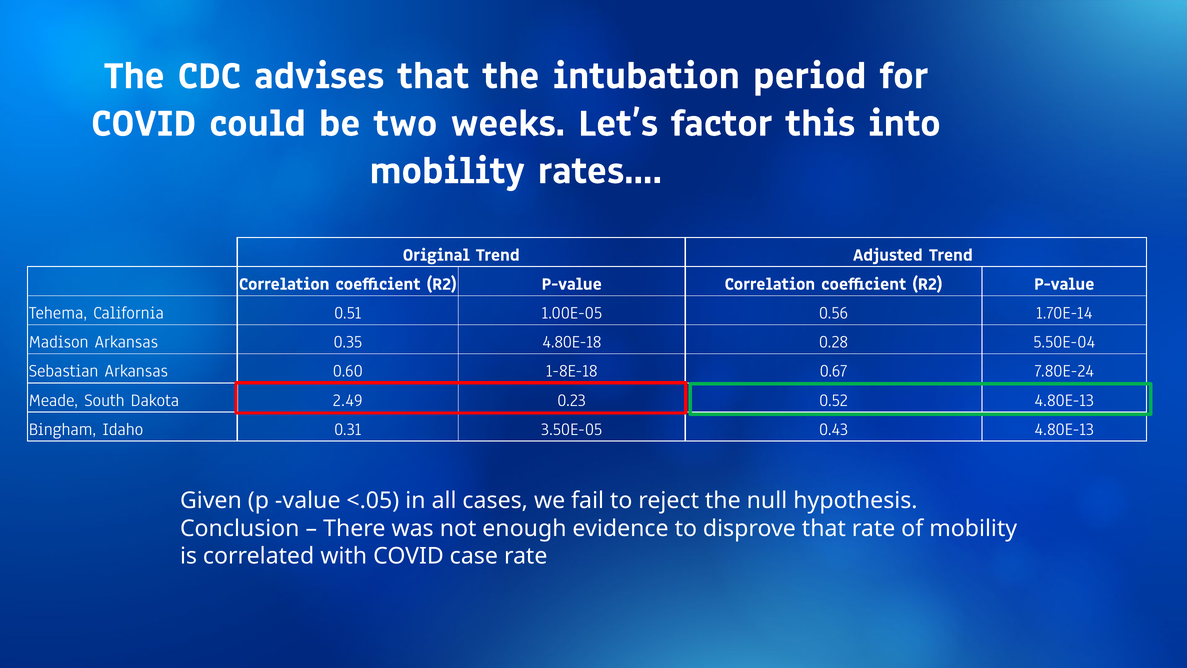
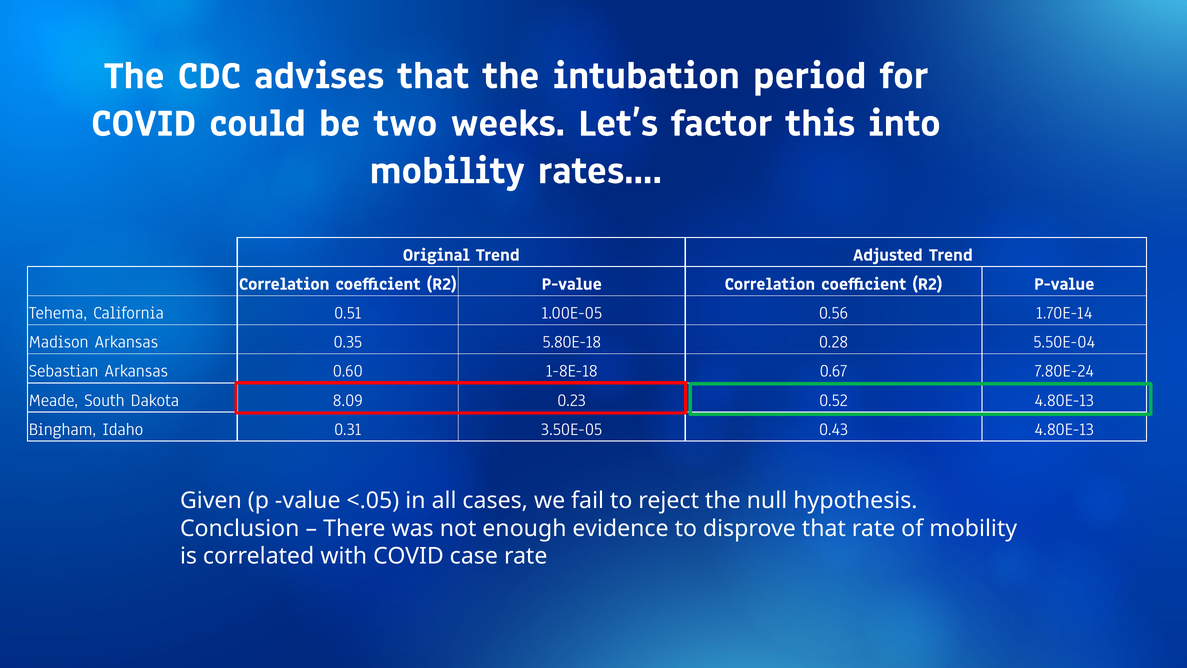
4.80E-18: 4.80E-18 -> 5.80E-18 (572, 342)
2.49: 2.49 -> 8.09 (348, 400)
